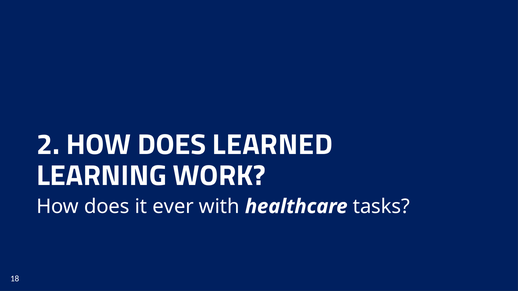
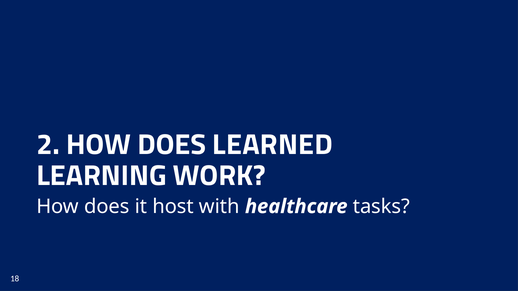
ever: ever -> host (173, 207)
